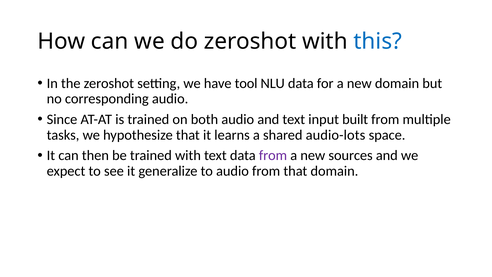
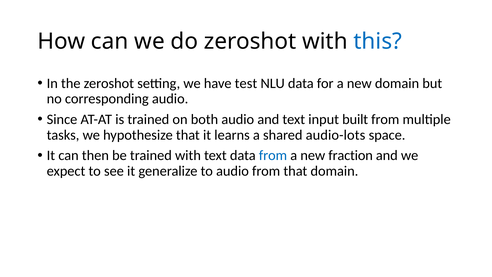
tool: tool -> test (246, 83)
from colour: purple -> blue (273, 155)
sources: sources -> fraction (351, 155)
